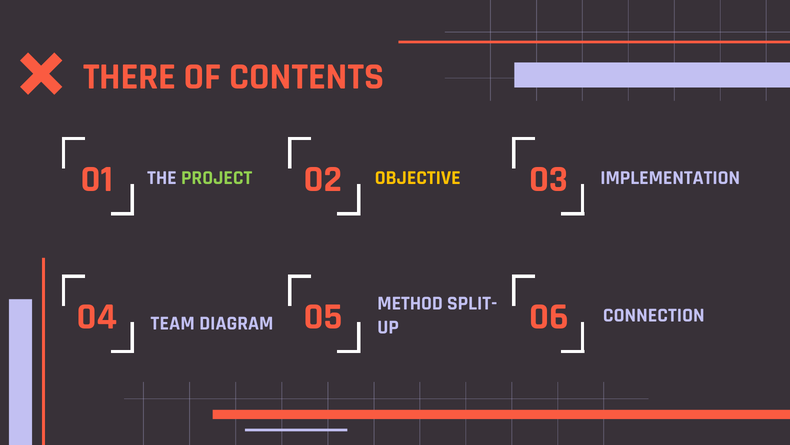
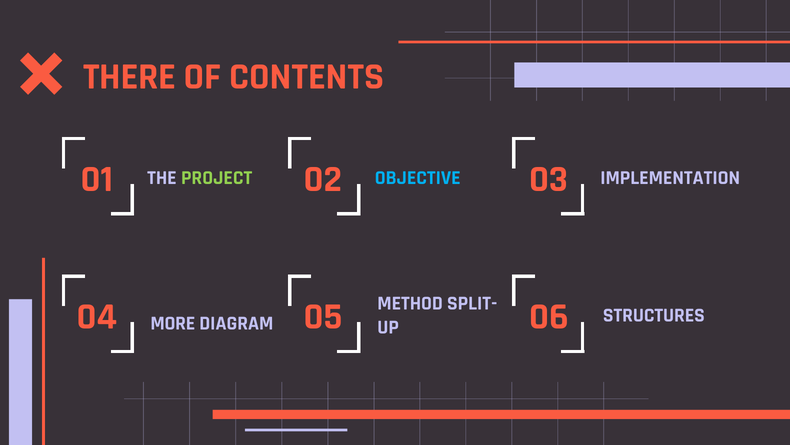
OBJECTIVE colour: yellow -> light blue (418, 178)
CONNECTION: CONNECTION -> STRUCTURES (654, 315)
TEAM: TEAM -> MORE (173, 323)
